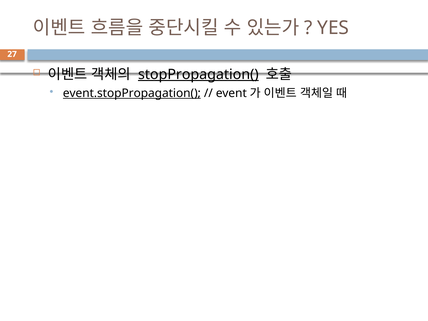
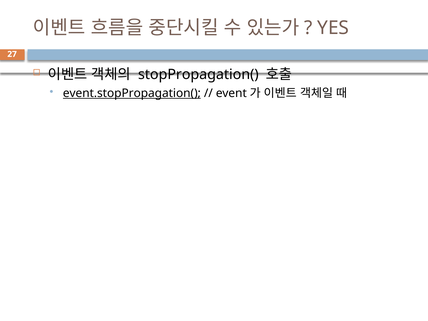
stopPropagation( underline: present -> none (198, 74)
